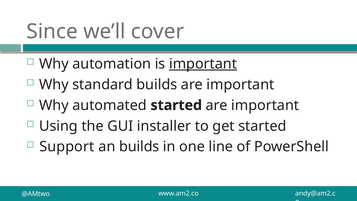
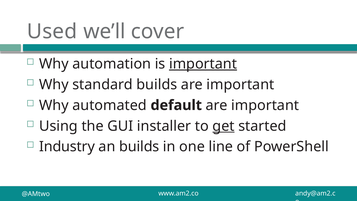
Since: Since -> Used (52, 32)
automated started: started -> default (176, 105)
get underline: none -> present (224, 126)
Support: Support -> Industry (67, 147)
